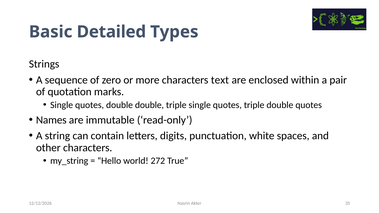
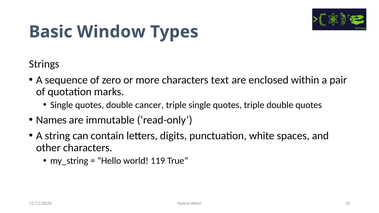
Detailed: Detailed -> Window (111, 32)
double double: double -> cancer (149, 105)
272: 272 -> 119 (158, 161)
